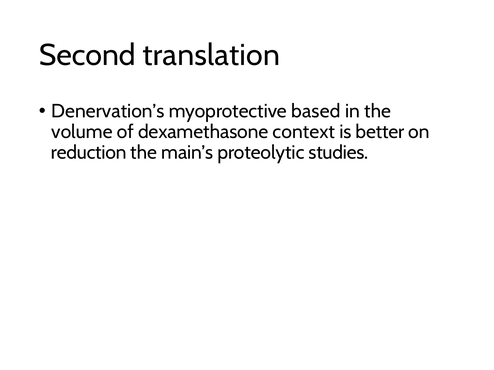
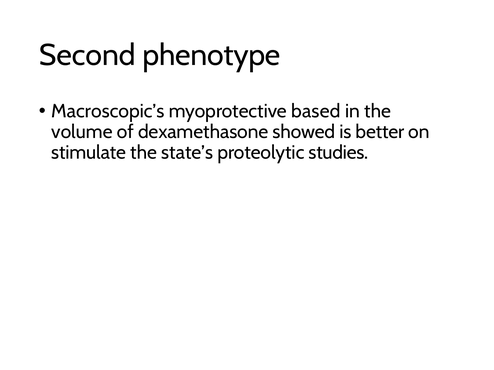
translation: translation -> phenotype (211, 55)
Denervation’s: Denervation’s -> Macroscopic’s (108, 111)
context: context -> showed (304, 132)
reduction: reduction -> stimulate (89, 153)
main’s: main’s -> state’s (187, 153)
